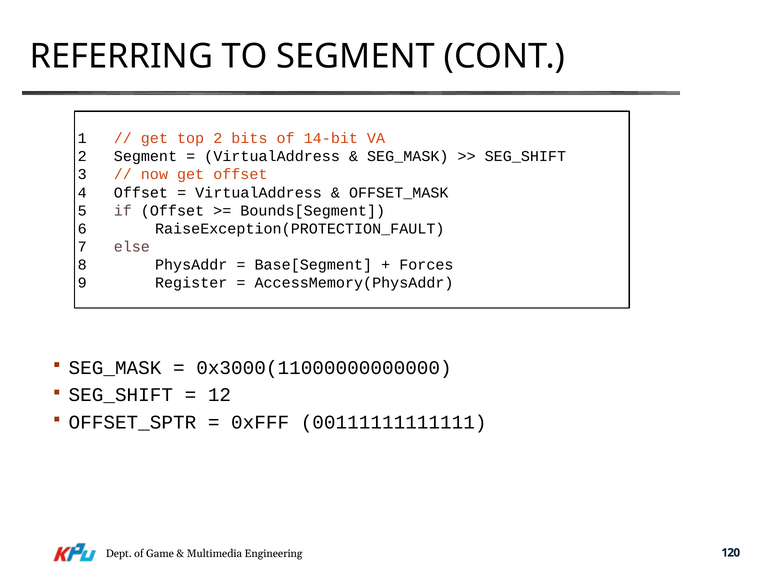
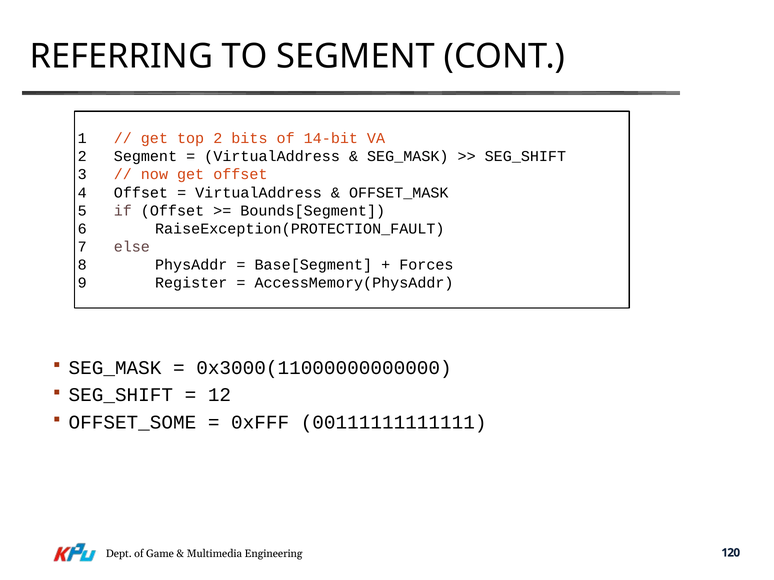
OFFSET_SPTR: OFFSET_SPTR -> OFFSET_SOME (132, 423)
